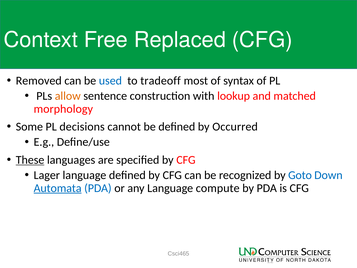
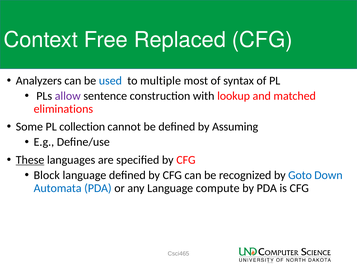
Removed: Removed -> Analyzers (39, 81)
tradeoff: tradeoff -> multiple (161, 81)
allow colour: orange -> purple (68, 96)
morphology: morphology -> eliminations (63, 109)
decisions: decisions -> collection (82, 127)
Occurred: Occurred -> Assuming (235, 127)
Lager: Lager -> Block (47, 175)
Automata underline: present -> none (58, 188)
